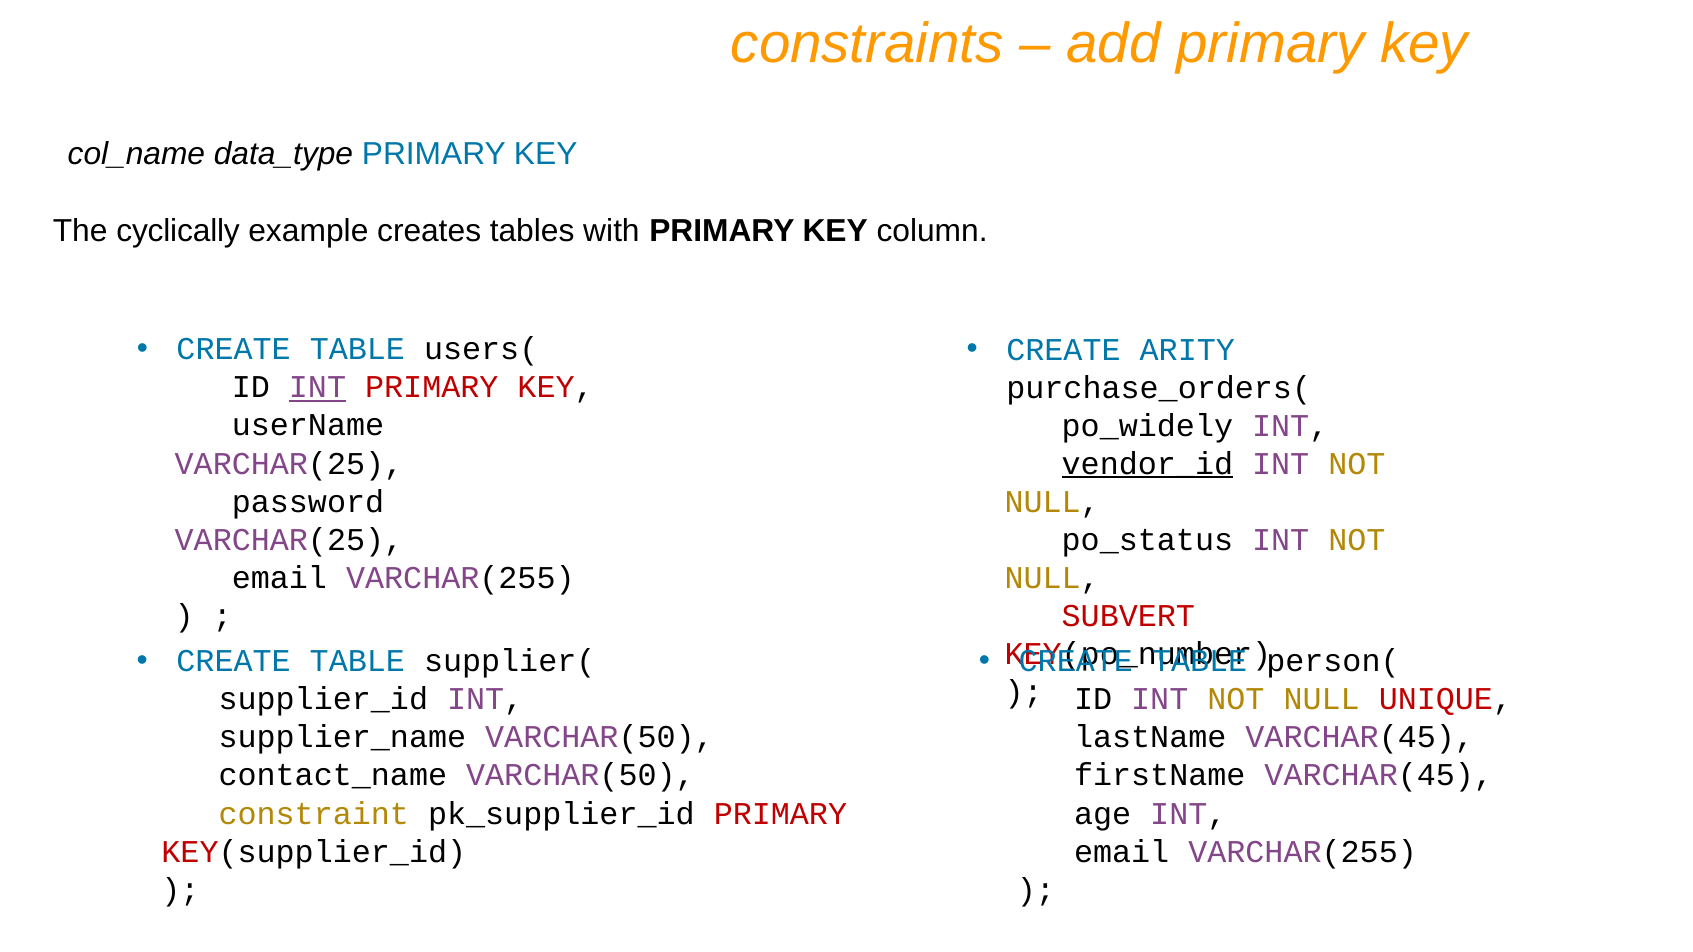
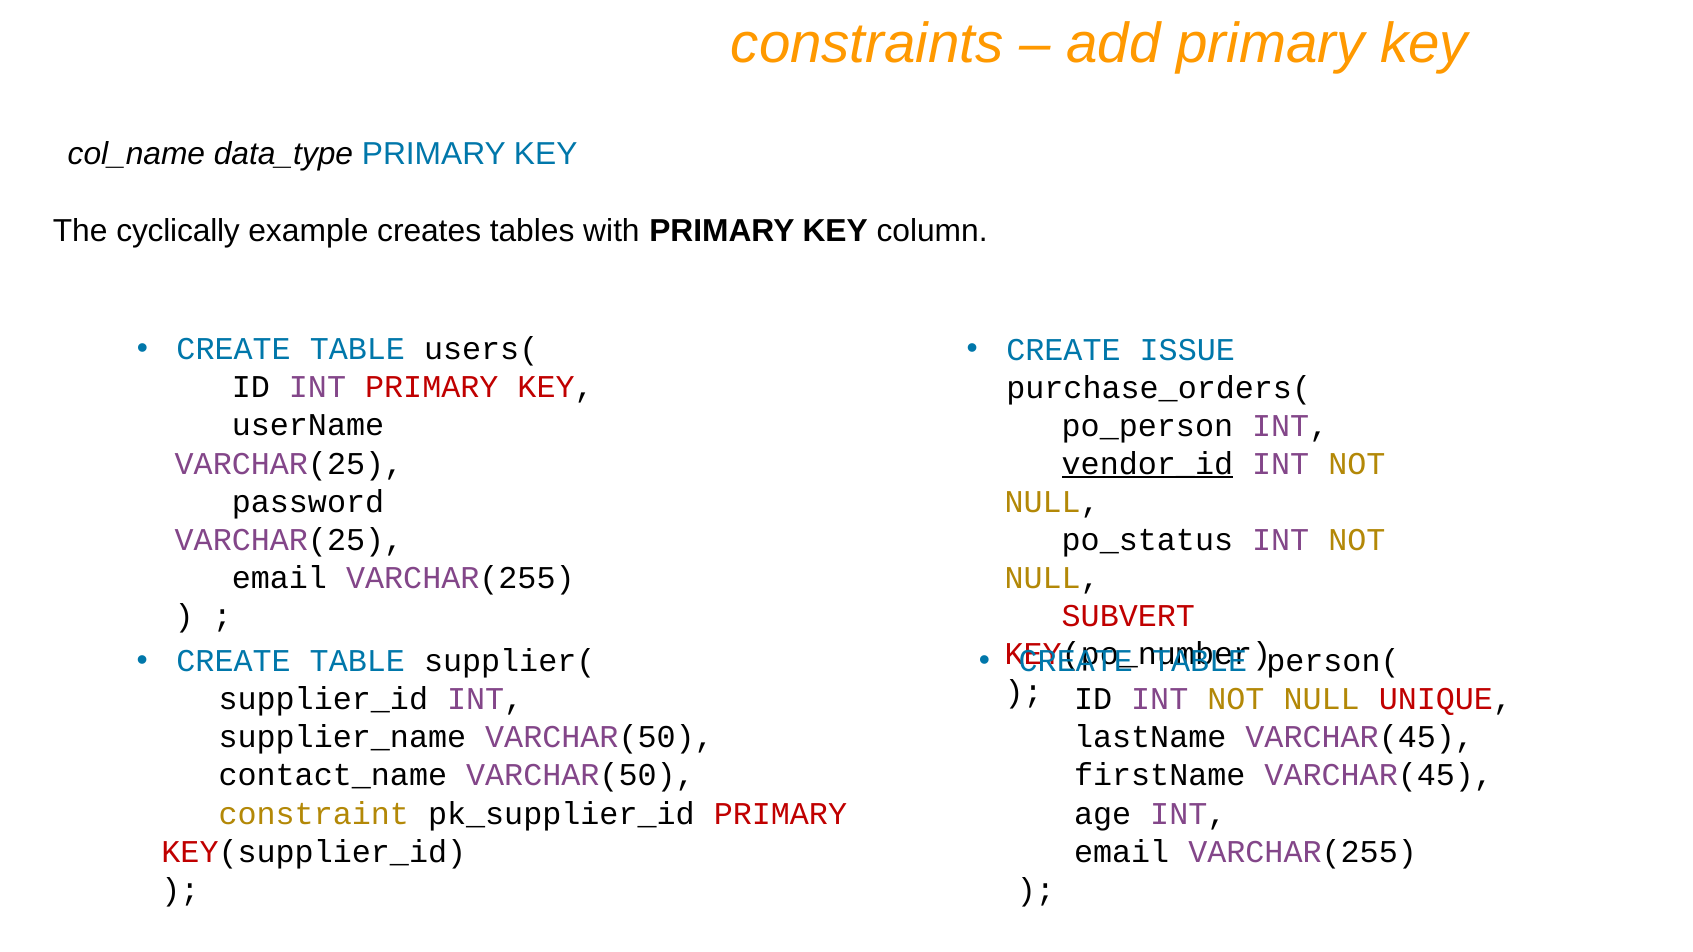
ARITY: ARITY -> ISSUE (1187, 350)
INT underline: present -> none (318, 388)
po_widely: po_widely -> po_person (1147, 426)
